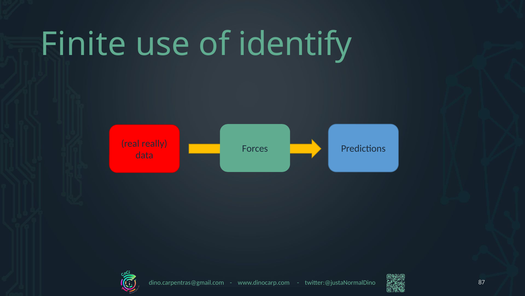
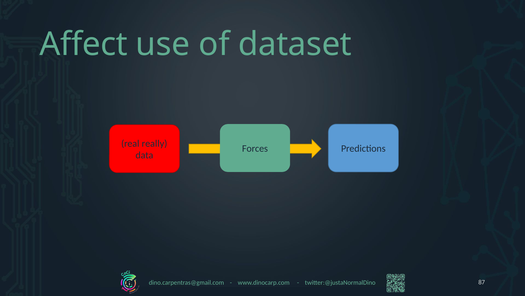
Finite: Finite -> Affect (84, 44)
identify: identify -> dataset (295, 44)
